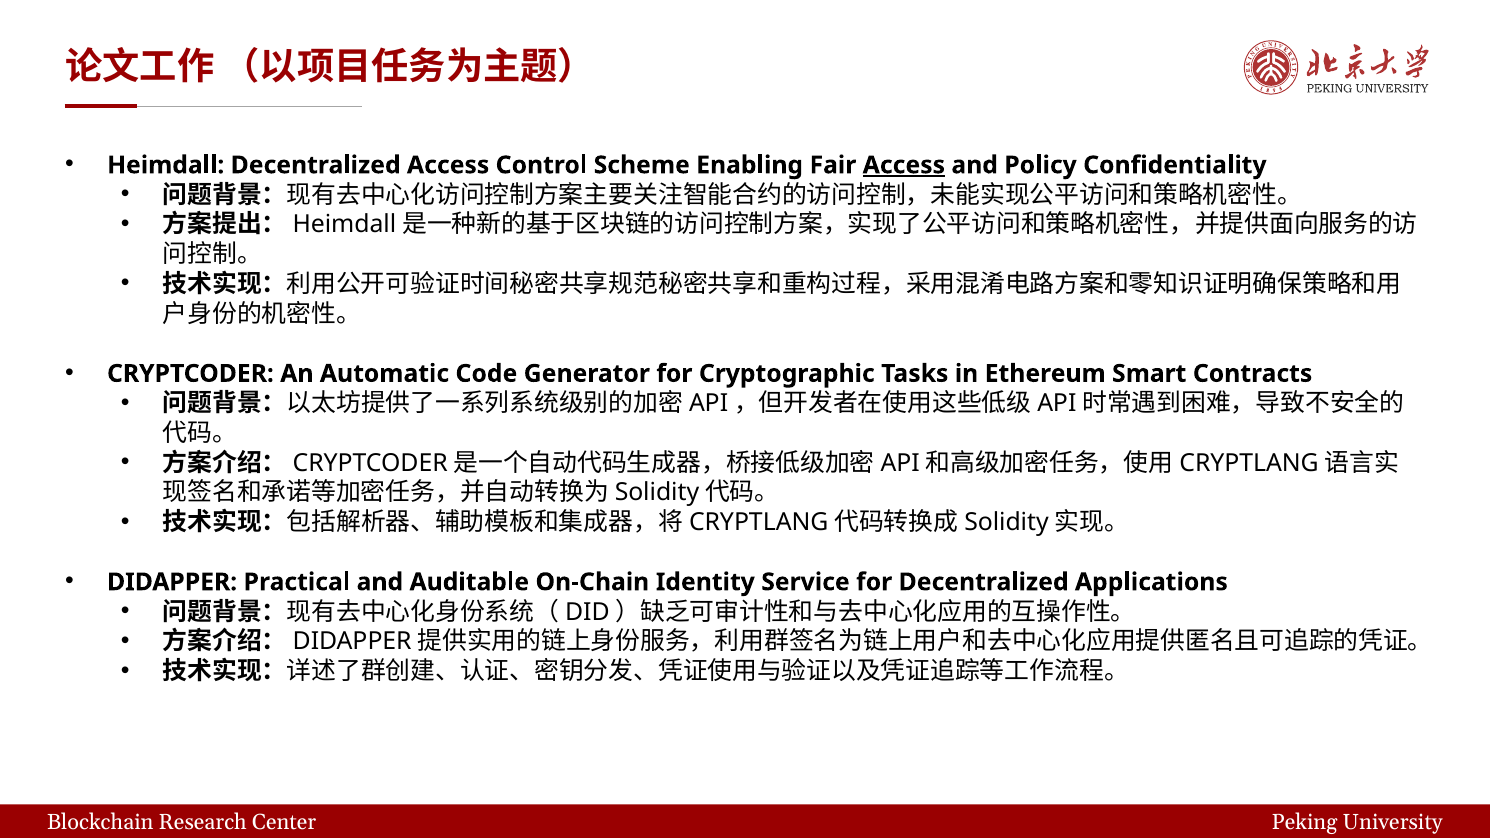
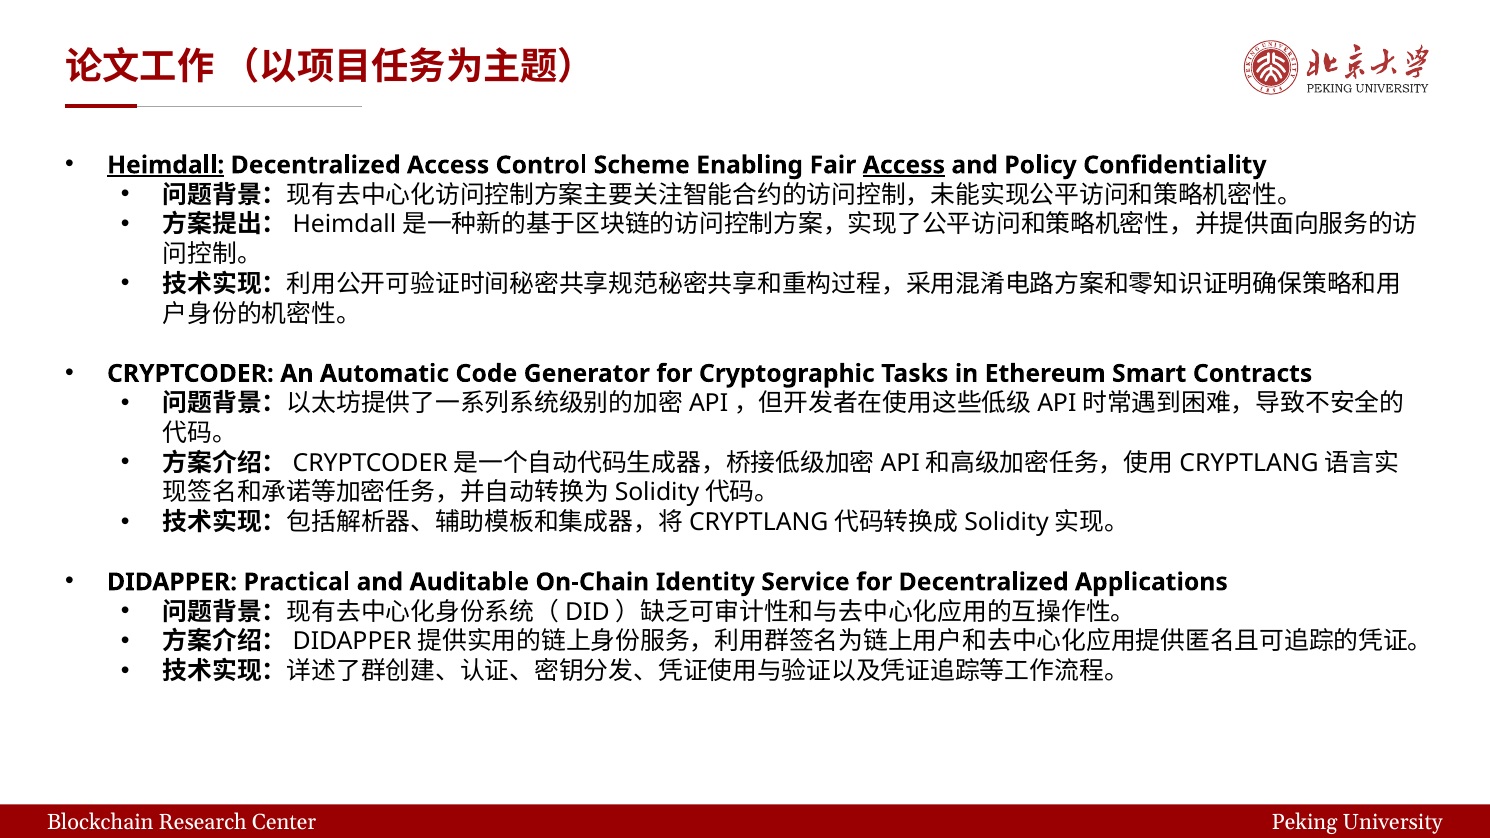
Heimdall underline: none -> present (166, 165)
